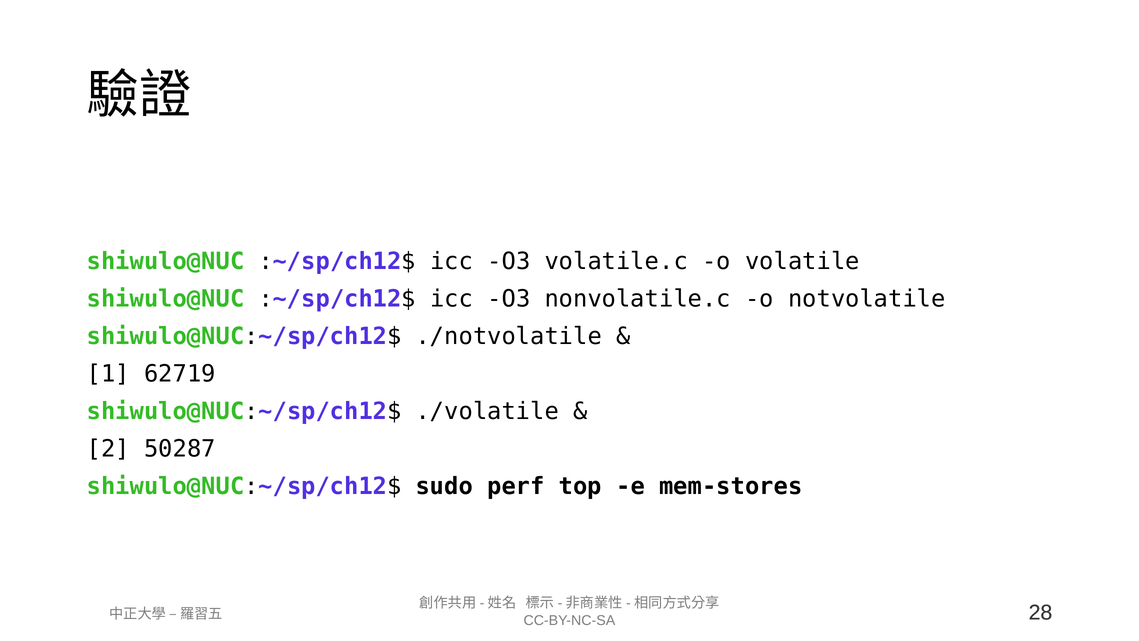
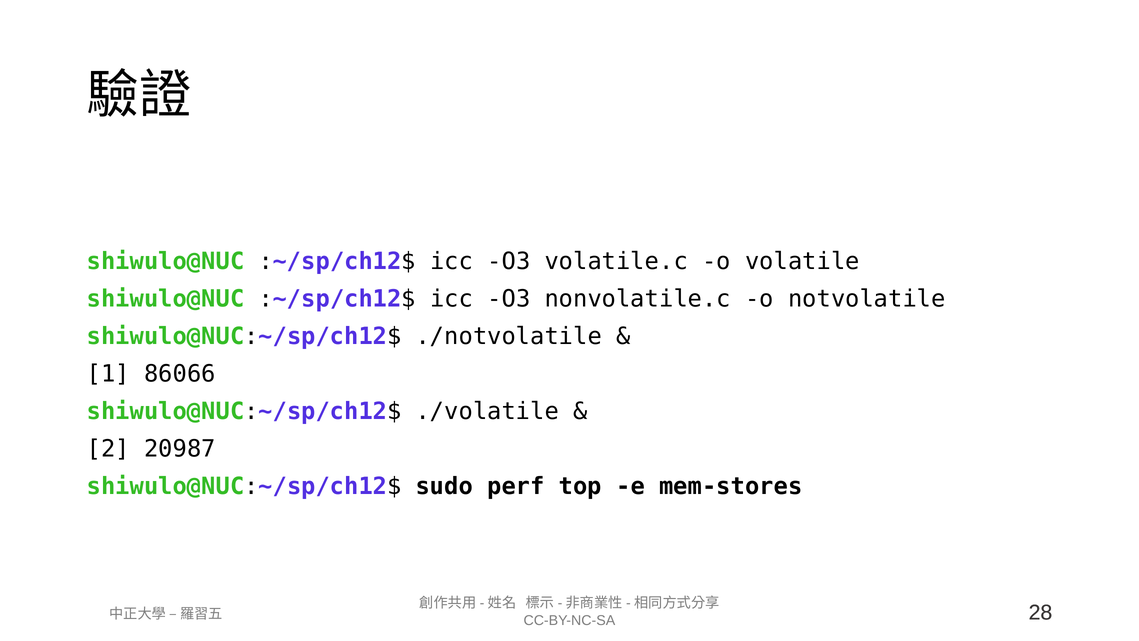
62719: 62719 -> 86066 (180, 374)
50287: 50287 -> 20987 (180, 449)
